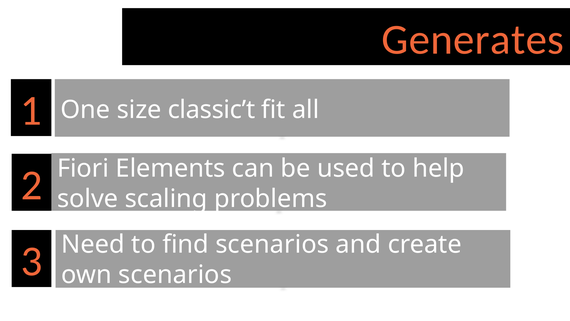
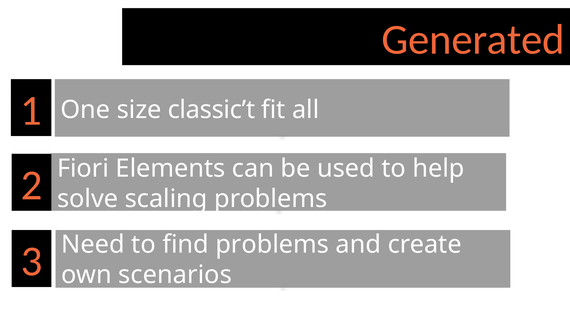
Generates: Generates -> Generated (473, 40)
find scenarios: scenarios -> problems (272, 244)
